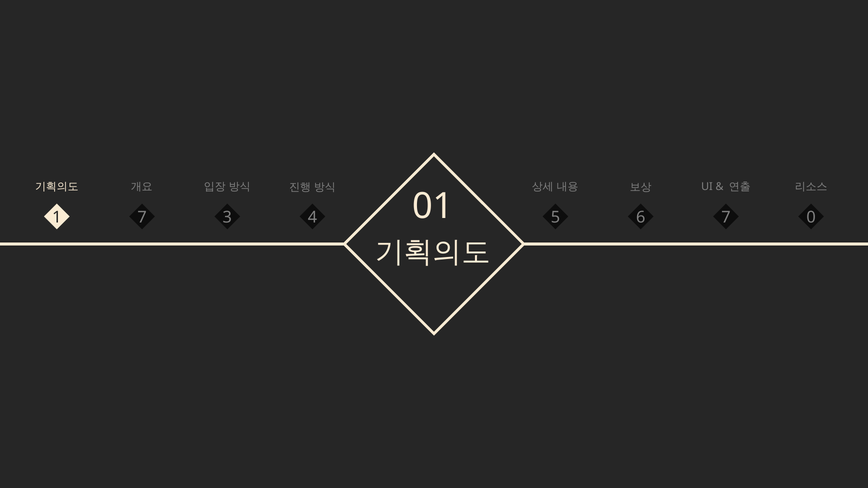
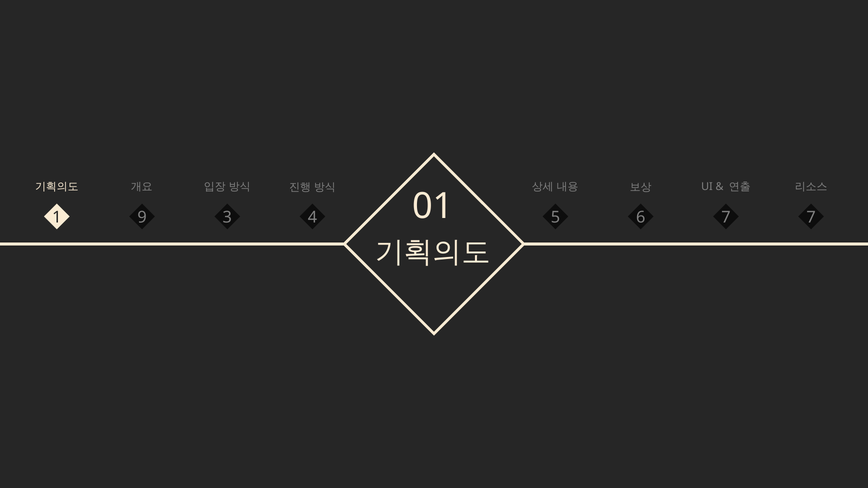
1 7: 7 -> 9 (142, 218)
4 0: 0 -> 7 (811, 218)
